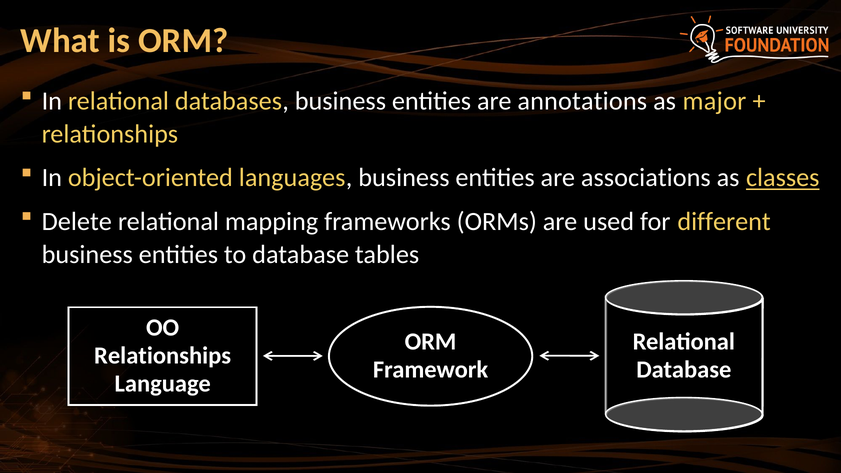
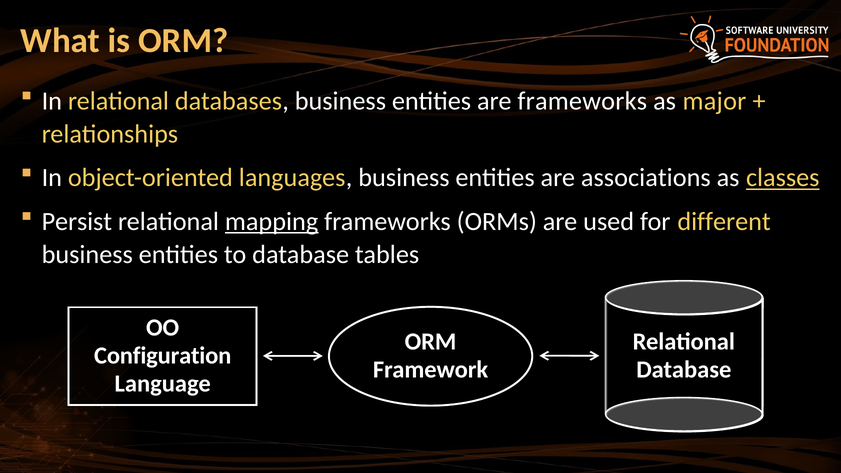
are annotations: annotations -> frameworks (582, 101)
Delete: Delete -> Persist (77, 221)
mapping underline: none -> present (272, 221)
Relationships: Relationships -> Configuration (163, 356)
